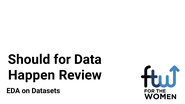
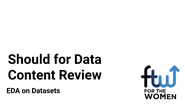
Happen: Happen -> Content (32, 75)
